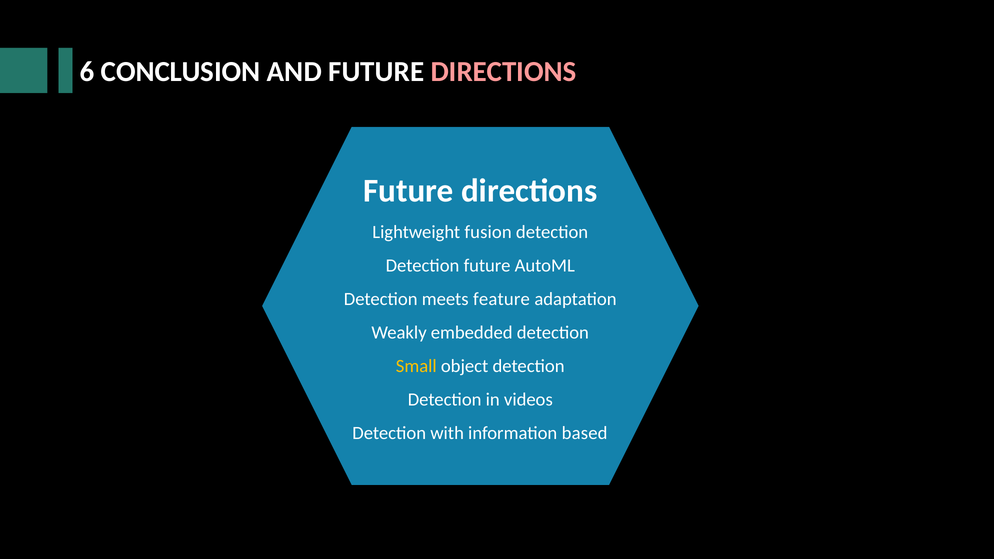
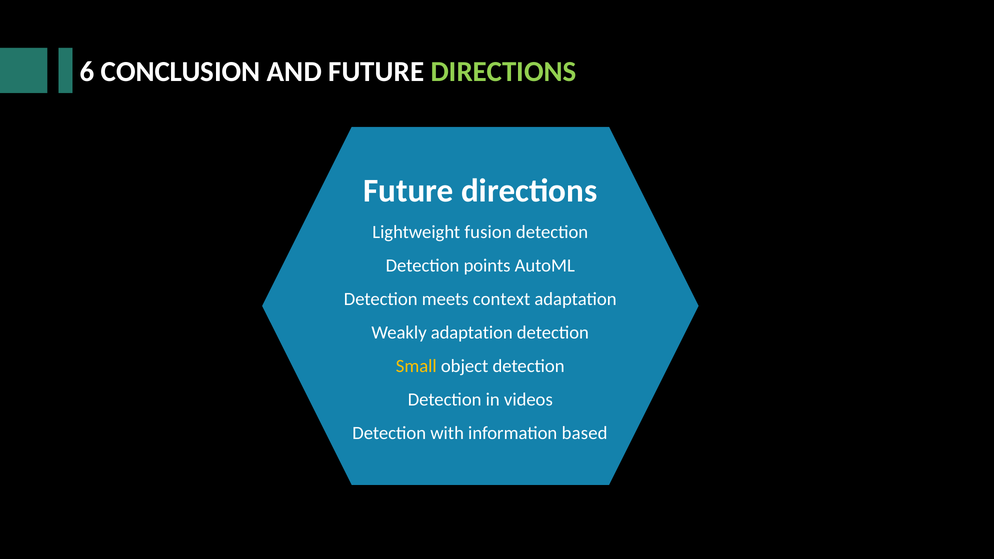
DIRECTIONS colour: pink -> light green (504, 72)
Detection future: future -> points (487, 266)
feature: feature -> context (502, 299)
Weakly embedded: embedded -> adaptation (472, 333)
